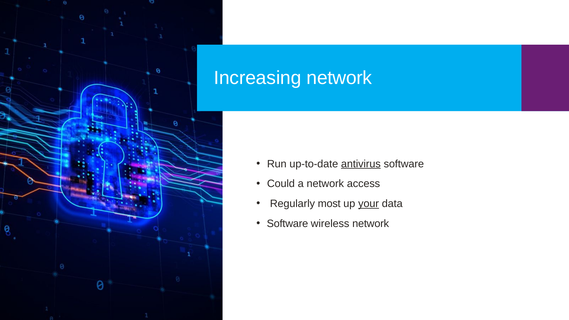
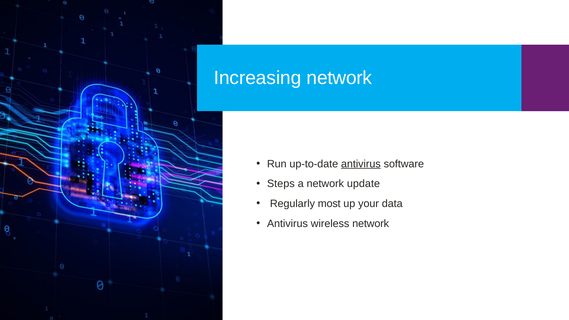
Could: Could -> Steps (281, 184)
access: access -> update (363, 184)
your underline: present -> none (369, 204)
Software: Software -> Antivirus (287, 224)
